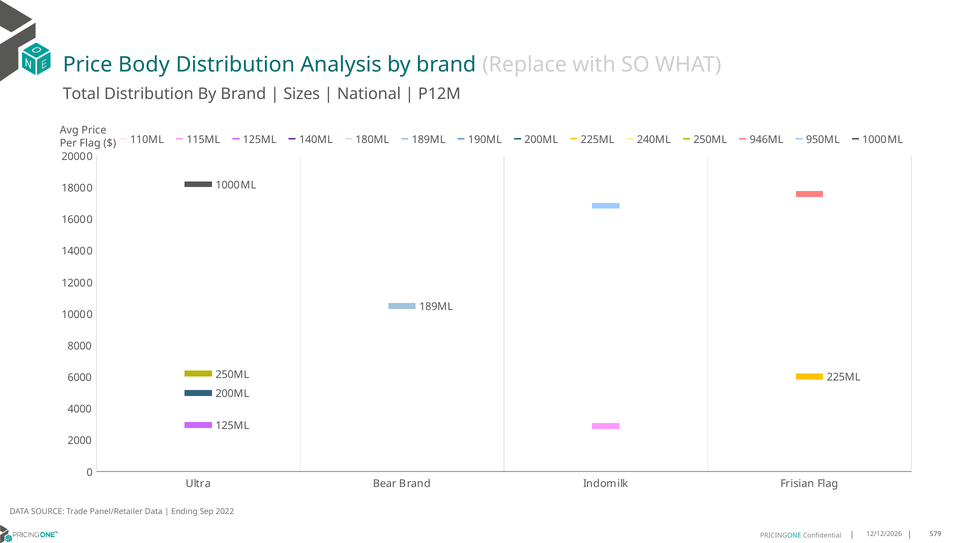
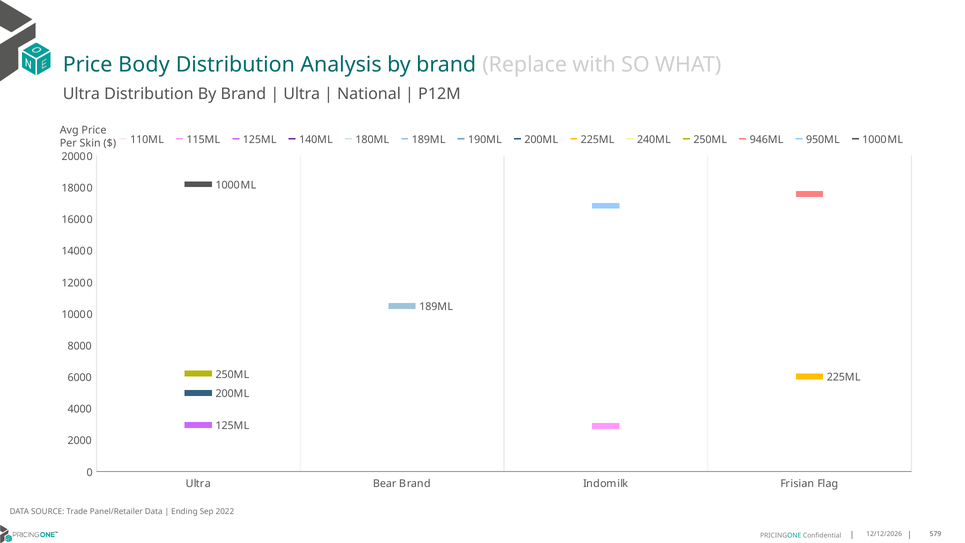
Total: Total -> Ultra (81, 94)
Sizes: Sizes -> Ultra (302, 94)
Per Flag: Flag -> Skin (90, 143)
